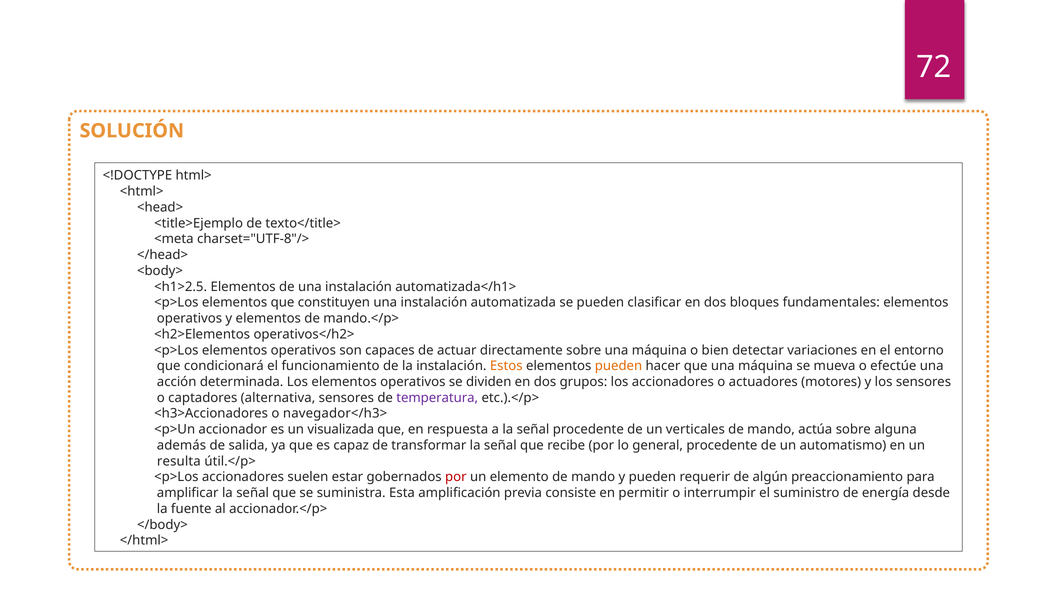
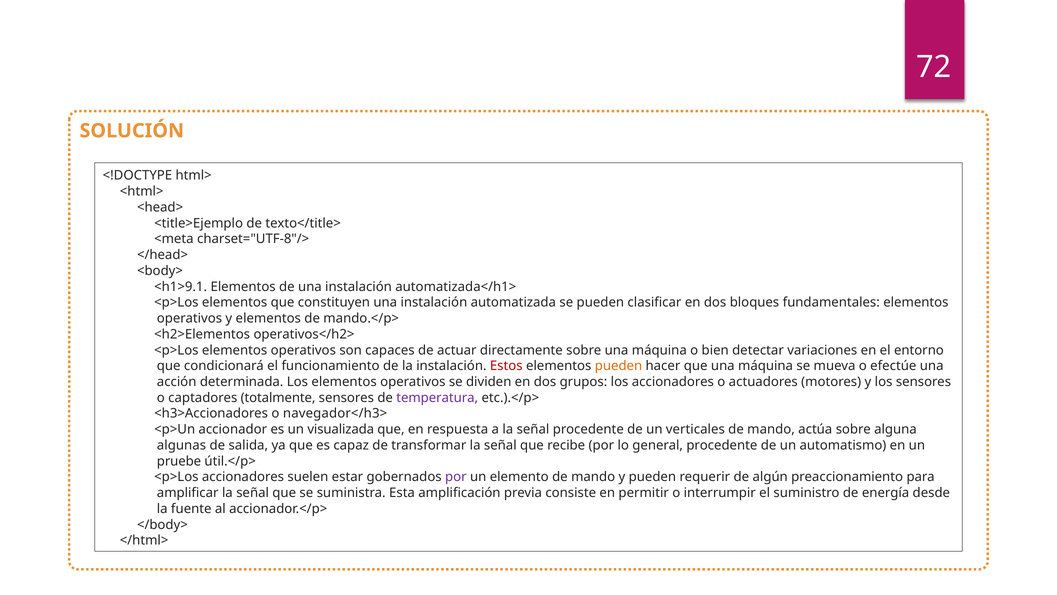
<h1>2.5: <h1>2.5 -> <h1>9.1 (181, 286)
Estos colour: orange -> red (506, 366)
alternativa: alternativa -> totalmente (278, 397)
además: además -> algunas (181, 445)
resulta: resulta -> pruebe (179, 461)
por colour: red -> purple (456, 477)
